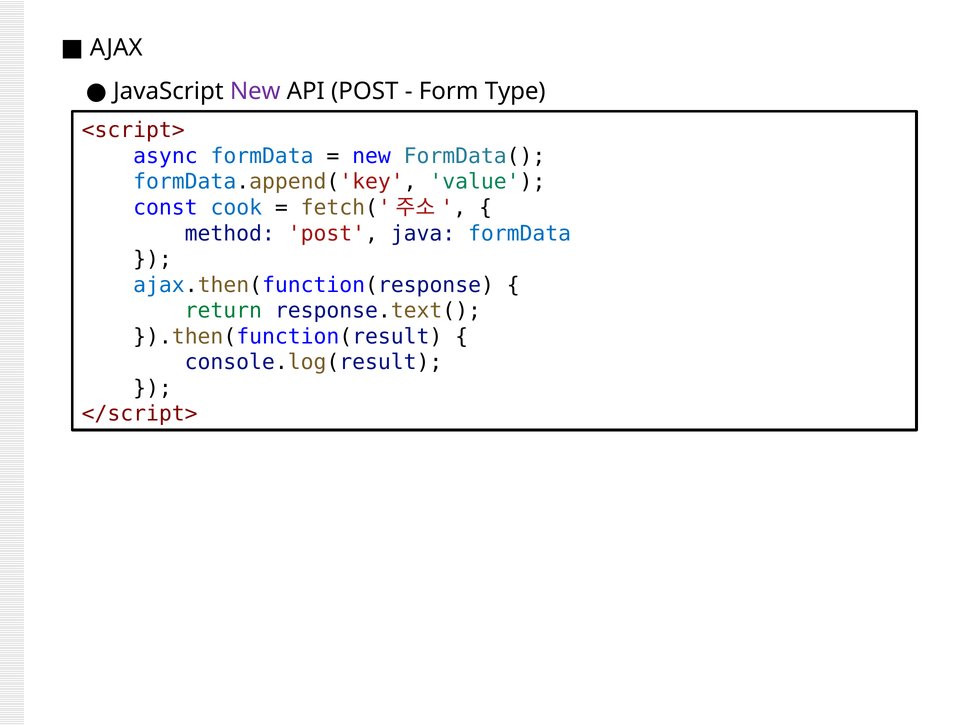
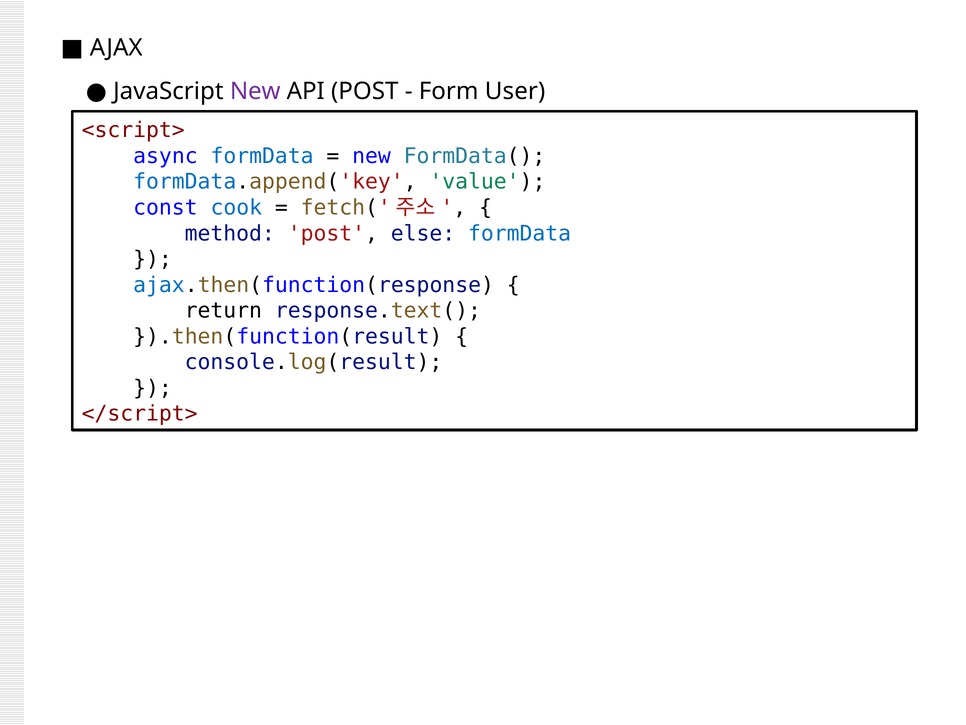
Type: Type -> User (515, 91)
java: java -> else (423, 233)
return colour: green -> black (223, 311)
